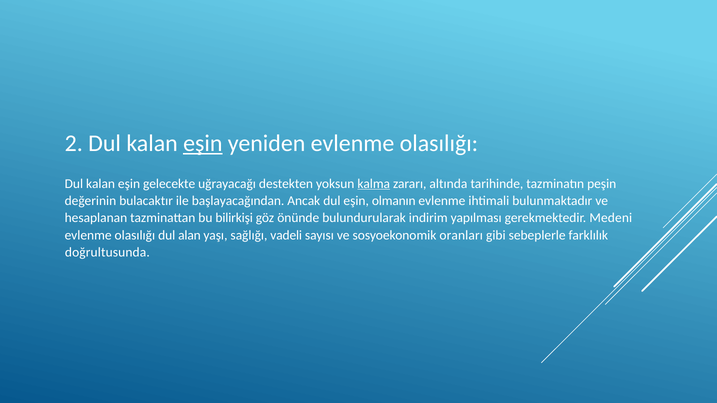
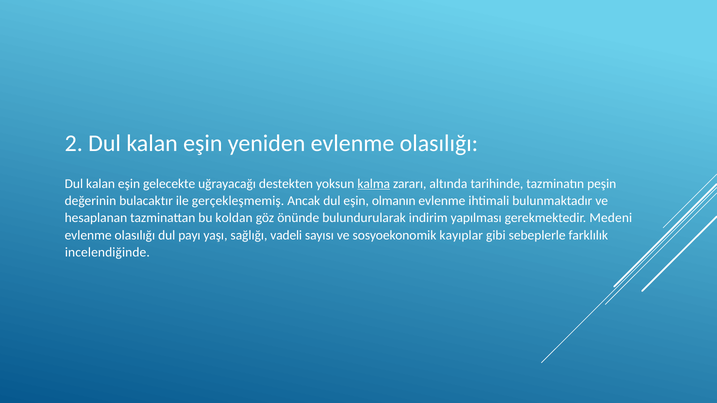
eşin underline: present -> none (203, 144)
başlayacağından: başlayacağından -> gerçekleşmemiş (238, 201)
bilirkişi: bilirkişi -> koldan (234, 218)
alan: alan -> payı (189, 235)
oranları: oranları -> kayıplar (461, 235)
doğrultusunda: doğrultusunda -> incelendiğinde (107, 253)
